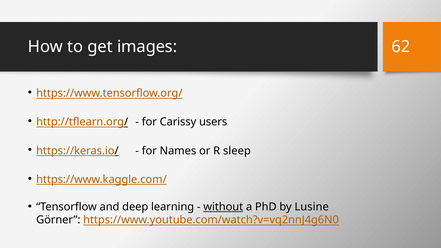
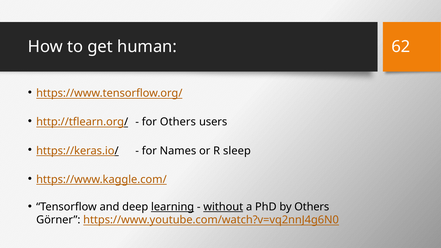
images: images -> human (147, 47)
for Carissy: Carissy -> Others (178, 122)
learning underline: none -> present (173, 207)
by Lusine: Lusine -> Others (312, 207)
